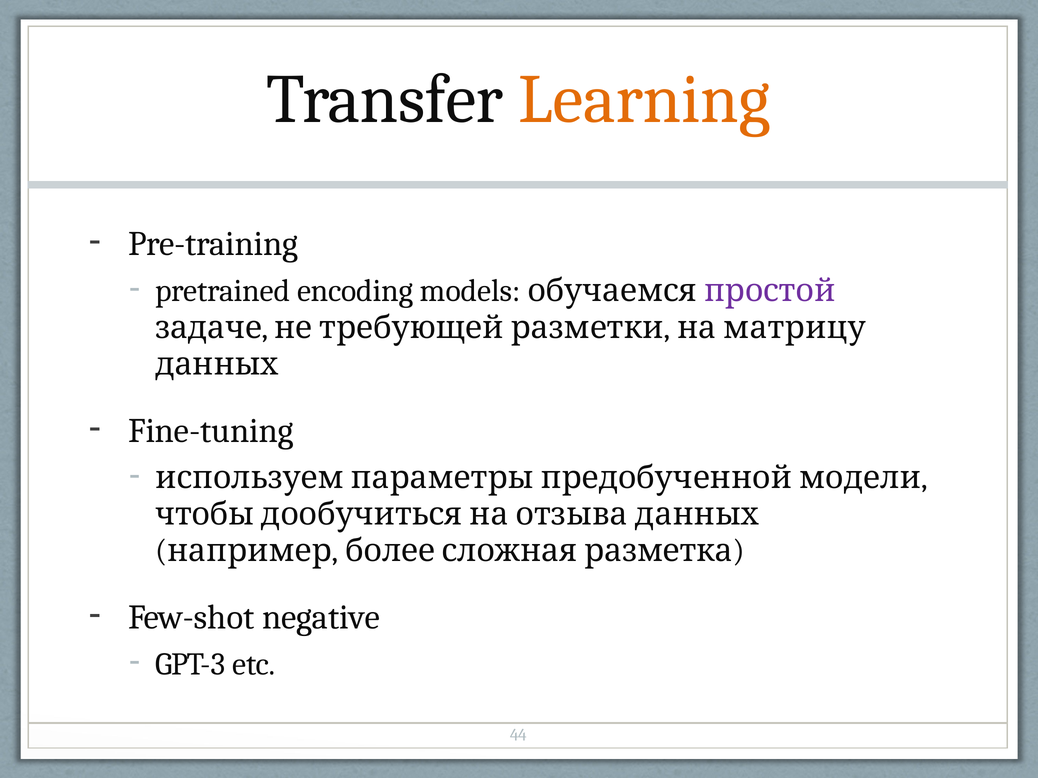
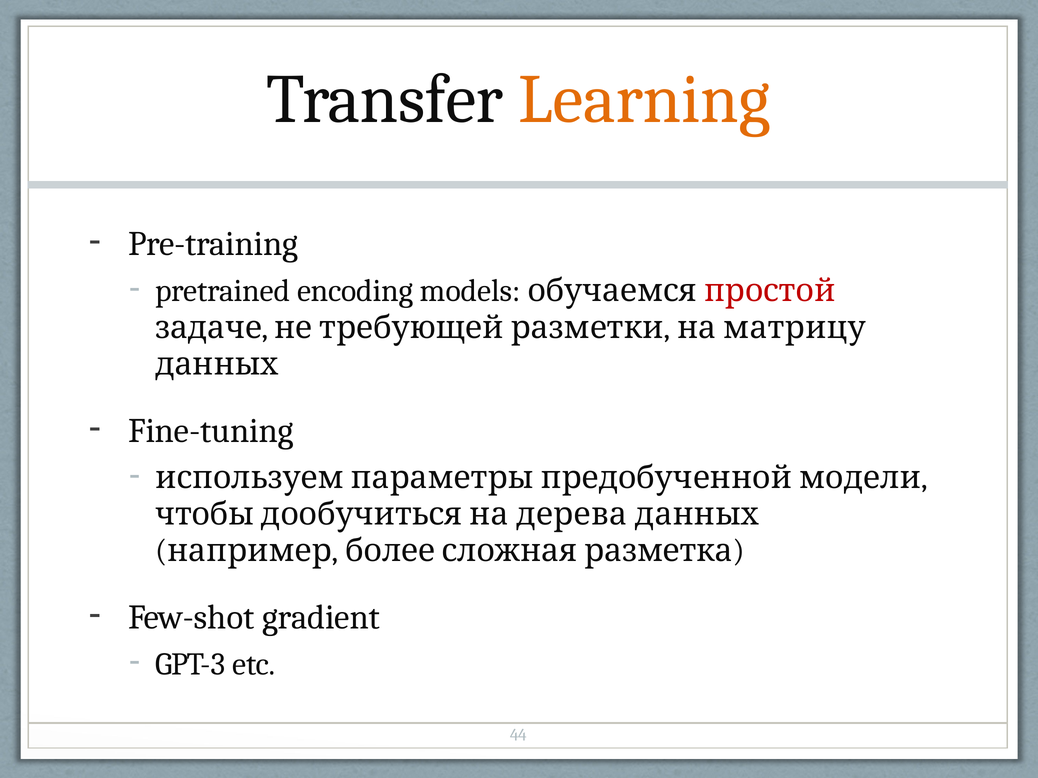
простой colour: purple -> red (770, 291)
отзыва: отзыва -> дерева (572, 515)
negative: negative -> gradient (321, 618)
